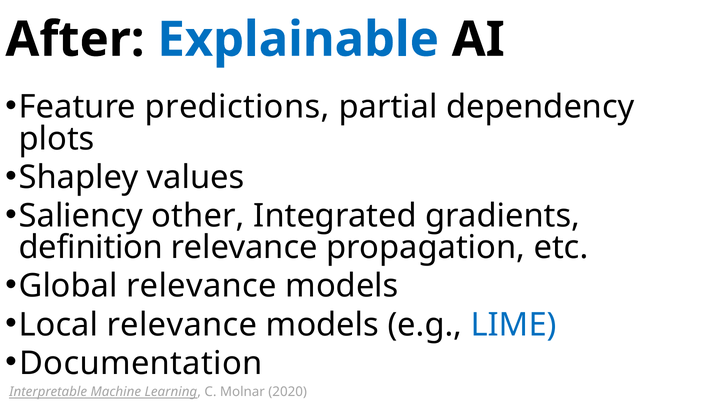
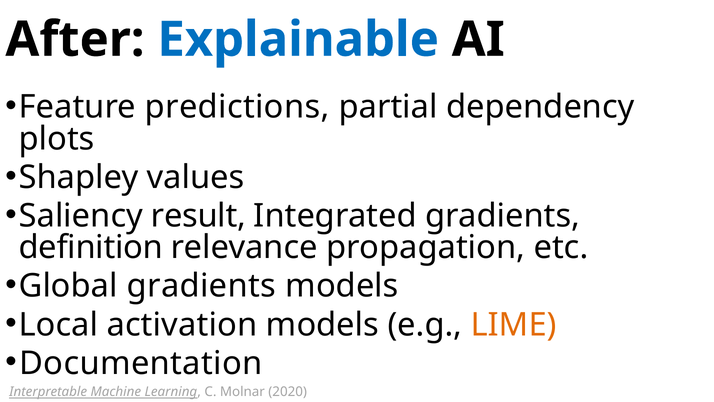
other: other -> result (198, 216)
Global relevance: relevance -> gradients (201, 286)
Local relevance: relevance -> activation (182, 324)
LIME colour: blue -> orange (514, 324)
